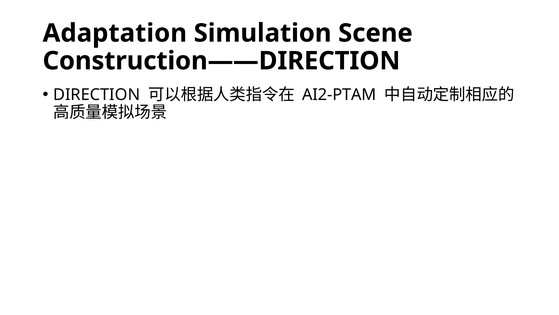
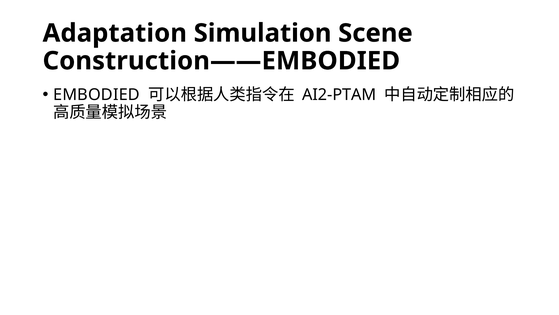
Construction——DIRECTION: Construction——DIRECTION -> Construction——EMBODIED (221, 61)
DIRECTION: DIRECTION -> EMBODIED (97, 95)
